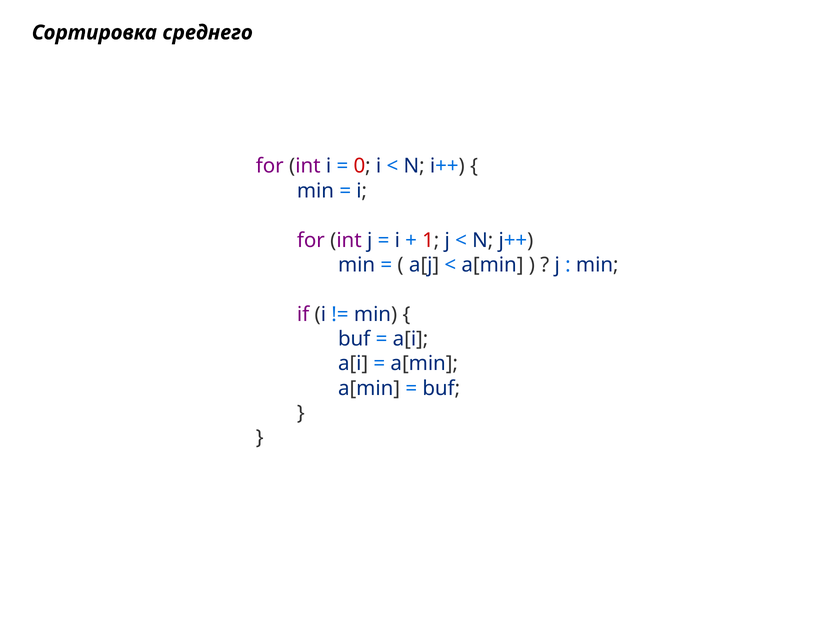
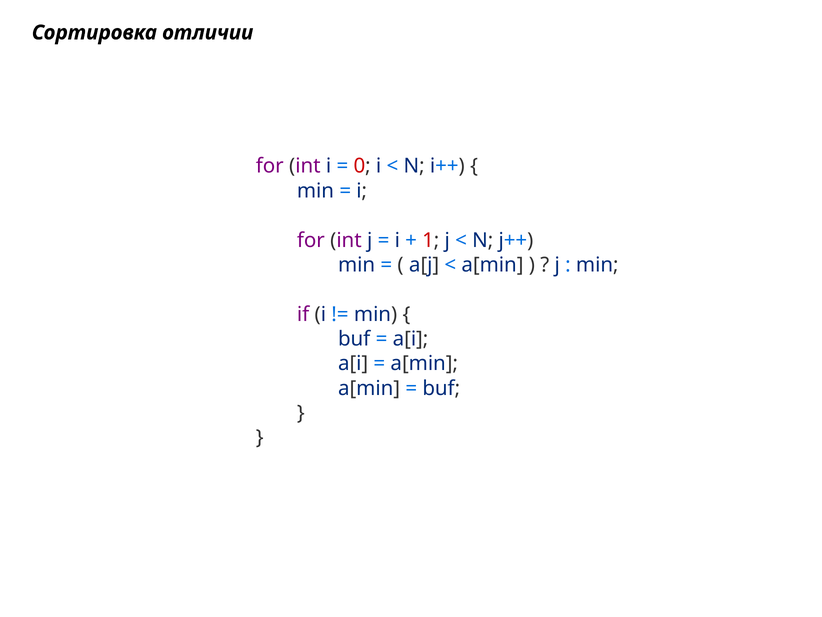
среднего: среднего -> отличии (208, 33)
